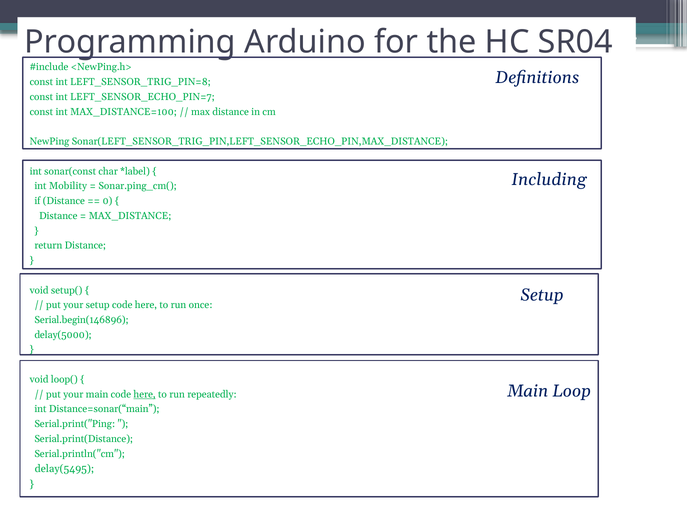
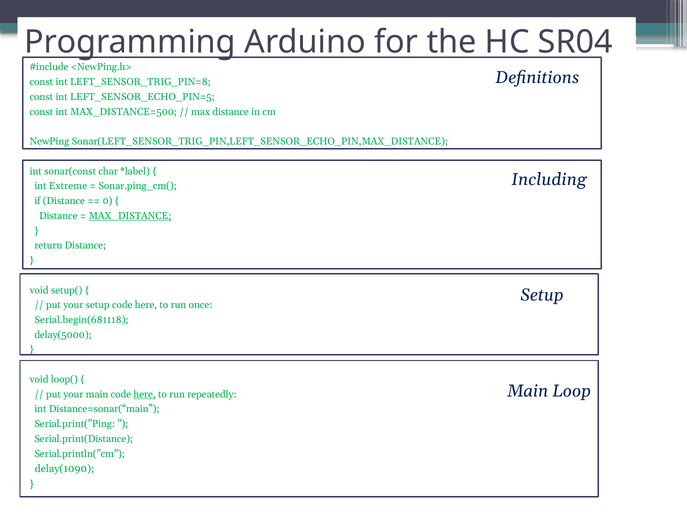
LEFT_SENSOR_ECHO_PIN=7: LEFT_SENSOR_ECHO_PIN=7 -> LEFT_SENSOR_ECHO_PIN=5 (142, 97)
MAX_DISTANCE=100: MAX_DISTANCE=100 -> MAX_DISTANCE=500 (124, 112)
Mobility: Mobility -> Extreme (68, 186)
MAX_DISTANCE underline: none -> present (130, 216)
Serial.begin(146896: Serial.begin(146896 -> Serial.begin(681118 (81, 320)
delay(5495: delay(5495 -> delay(1090 (65, 469)
